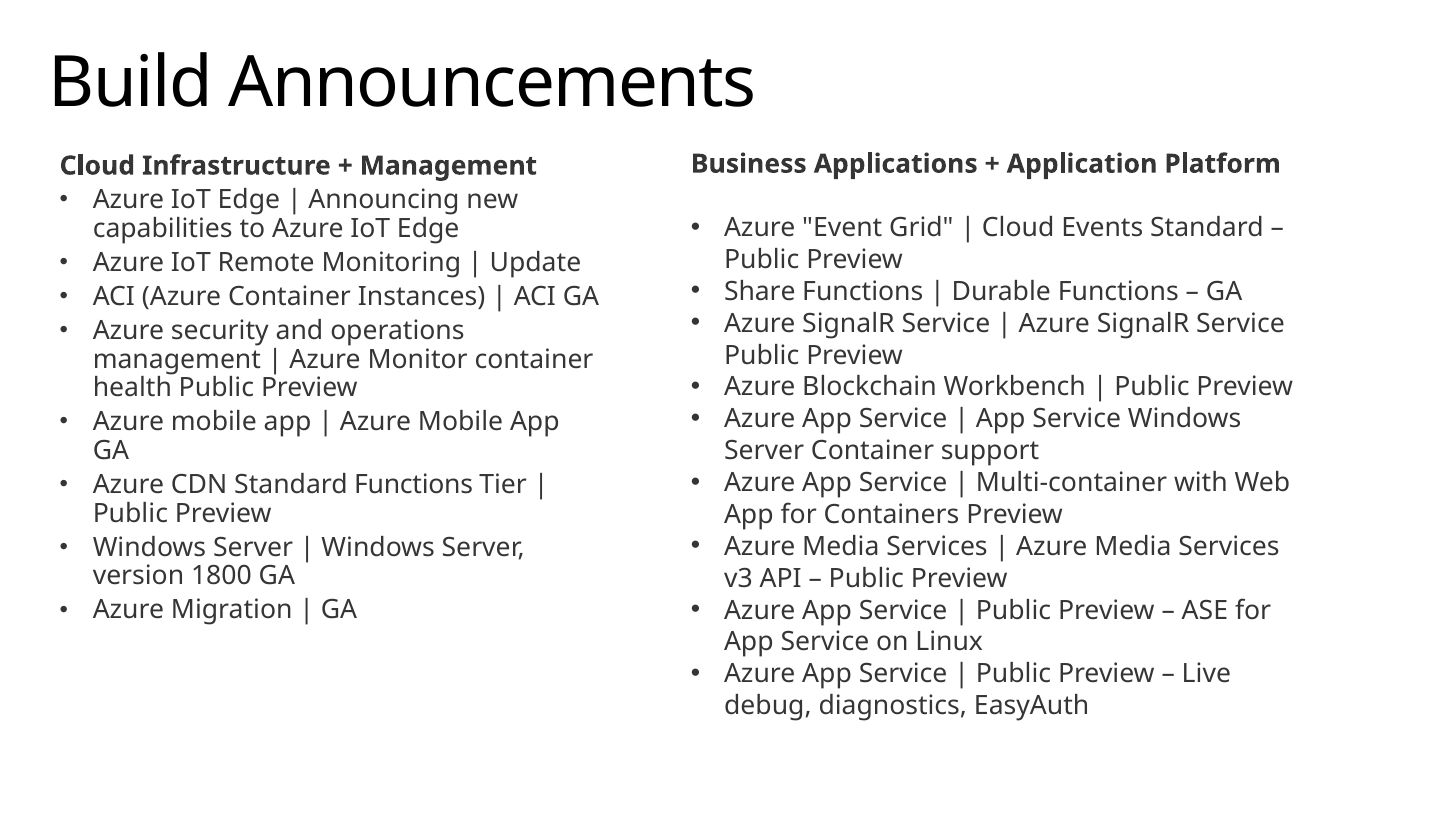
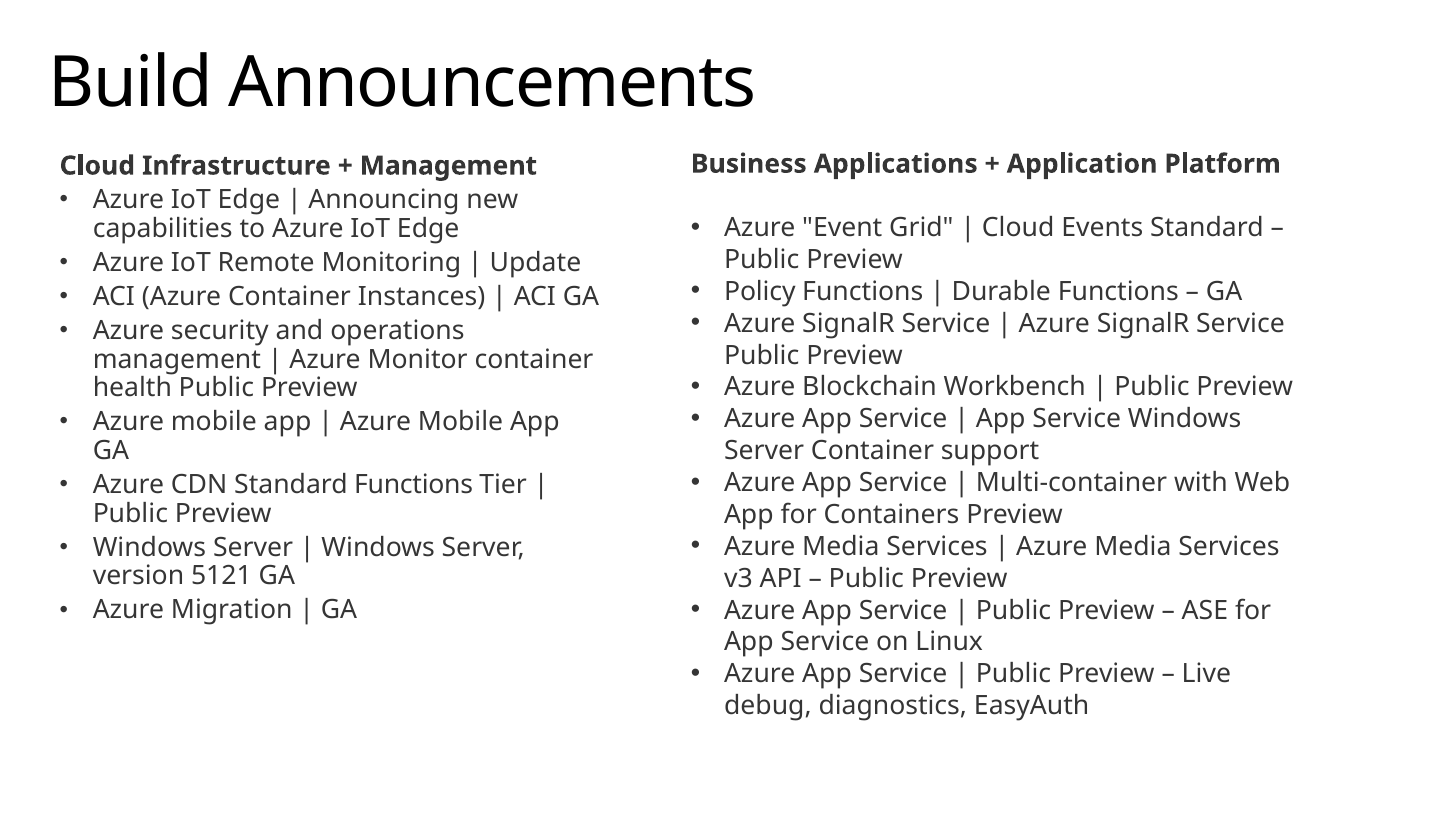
Share: Share -> Policy (760, 292)
1800: 1800 -> 5121 (221, 576)
